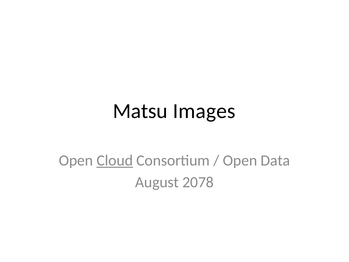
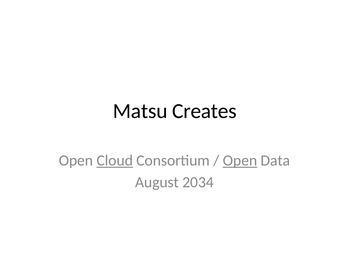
Images: Images -> Creates (204, 111)
Open underline: none -> present (240, 160)
2078: 2078 -> 2034 (198, 182)
